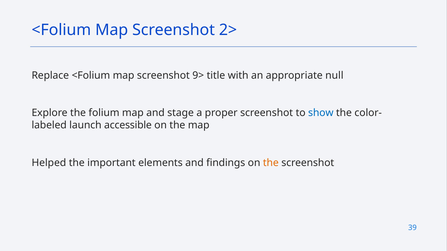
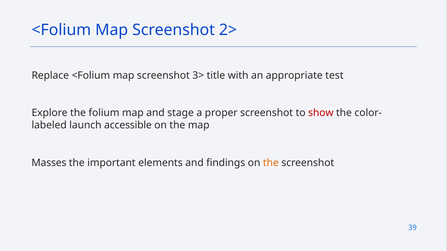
9>: 9> -> 3> (198, 75)
null: null -> test (334, 75)
show colour: blue -> red (321, 113)
Helped: Helped -> Masses (49, 163)
